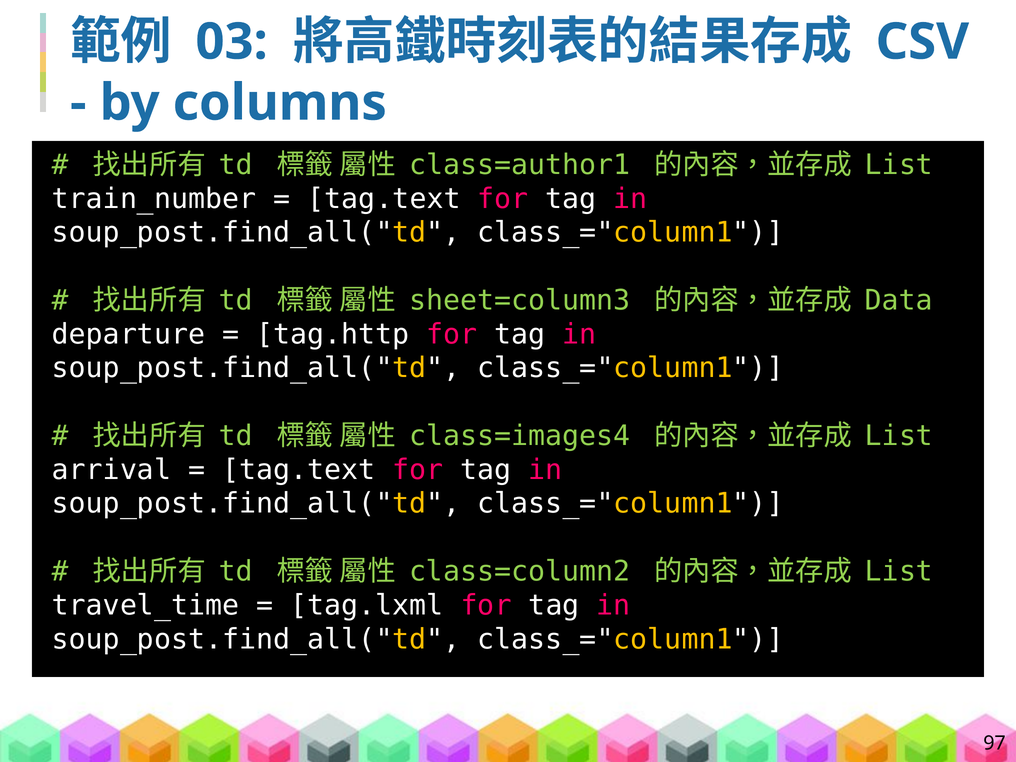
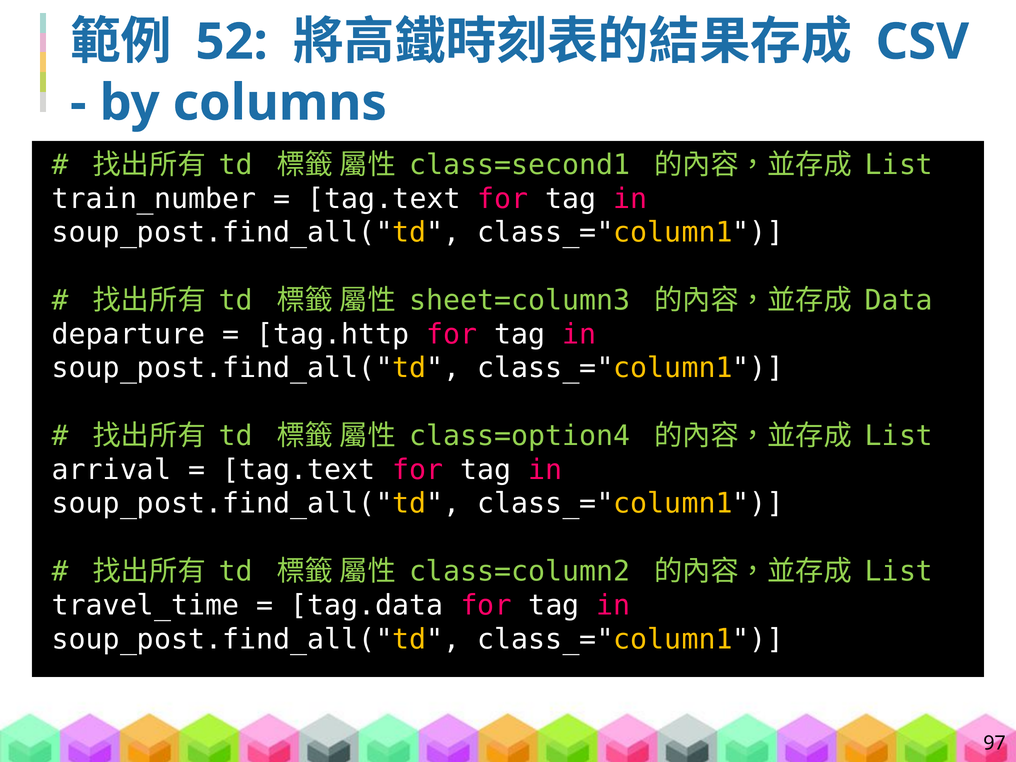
03: 03 -> 52 (232, 42)
class=author1: class=author1 -> class=second1 (520, 165)
class=images4: class=images4 -> class=option4 (520, 436)
tag.lxml: tag.lxml -> tag.data (367, 605)
